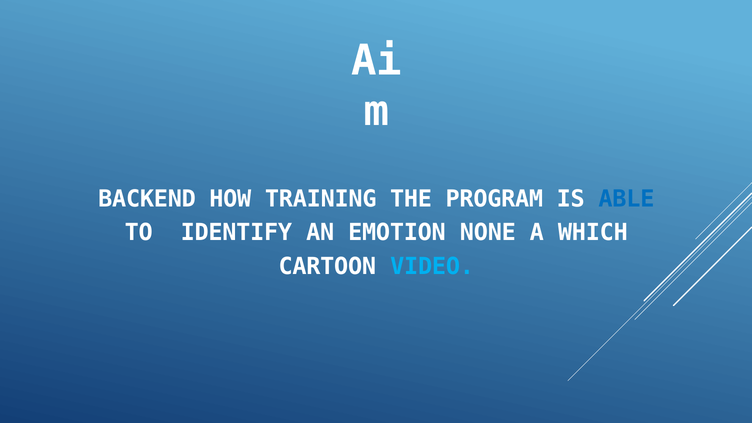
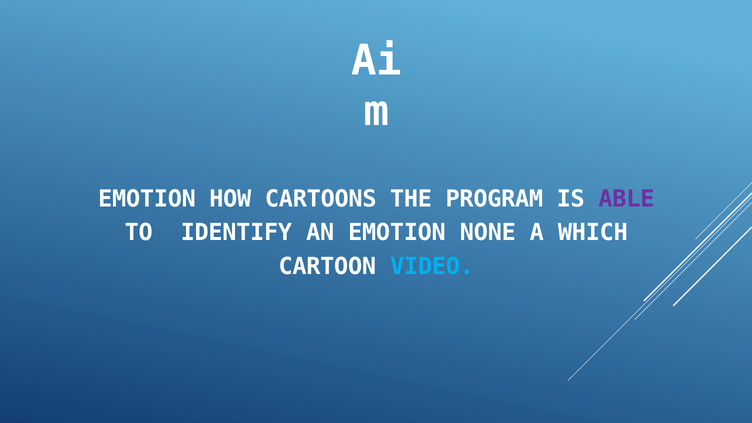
BACKEND: BACKEND -> EMOTION (147, 199)
TRAINING: TRAINING -> CARTOONS (321, 199)
ABLE colour: blue -> purple (626, 199)
